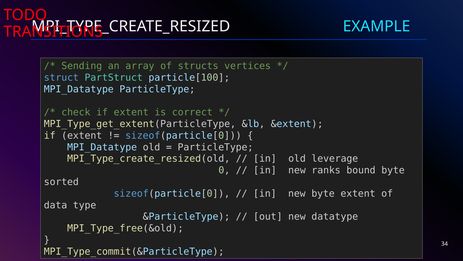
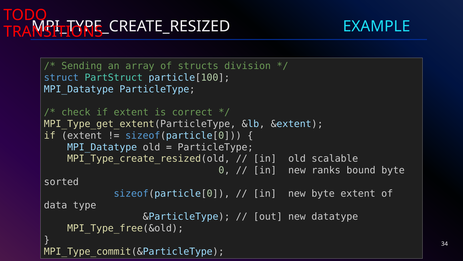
vertices: vertices -> division (248, 66)
leverage: leverage -> scalable (335, 158)
